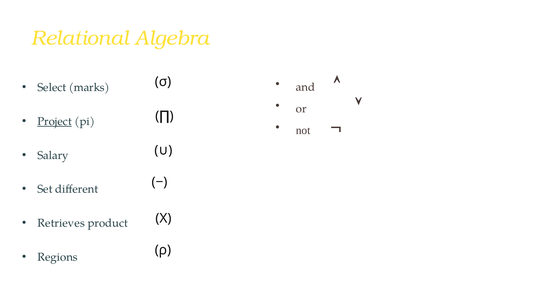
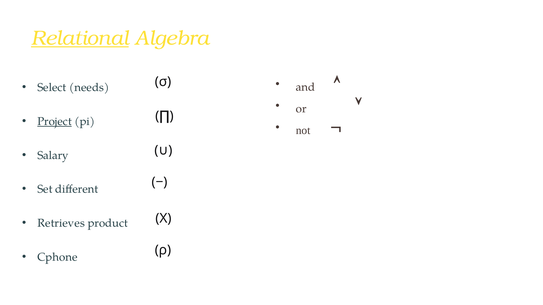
Relational underline: none -> present (80, 38)
marks: marks -> needs (89, 88)
Regions: Regions -> Cphone (58, 257)
